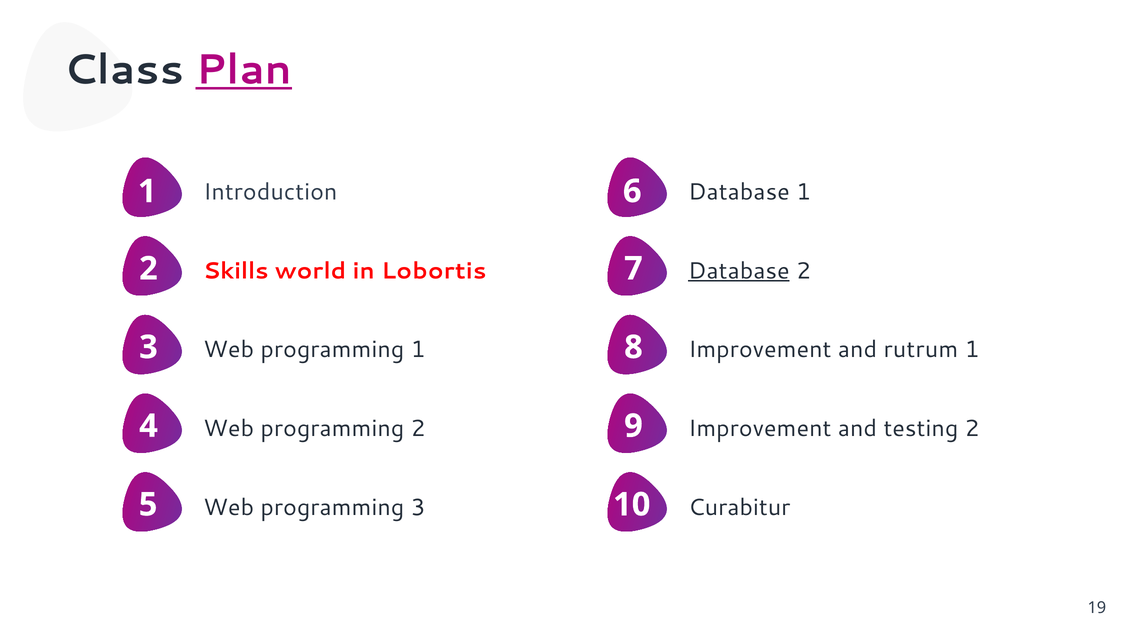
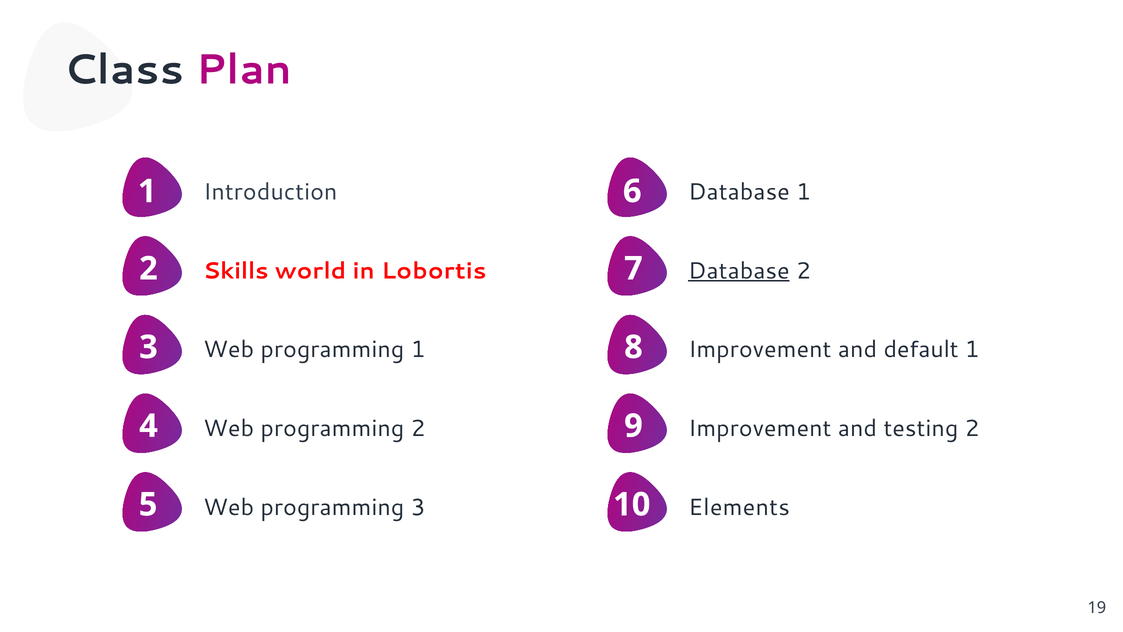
Plan underline: present -> none (244, 70)
rutrum: rutrum -> default (921, 349)
Curabitur: Curabitur -> Elements (739, 507)
